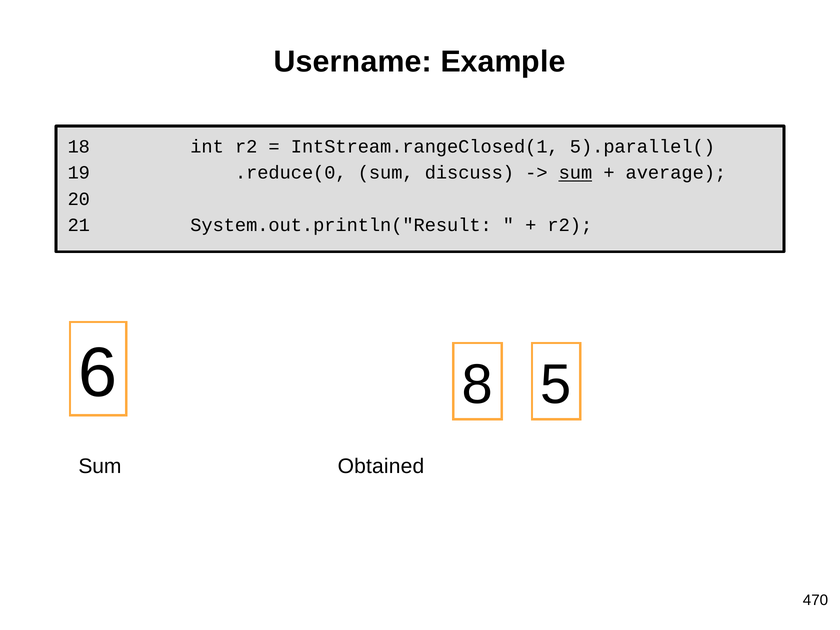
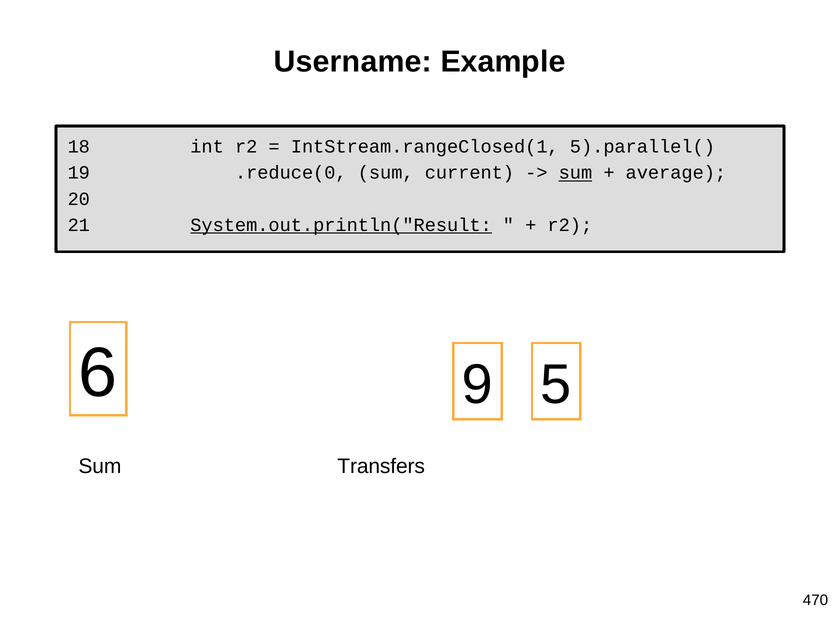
discuss: discuss -> current (469, 173)
System.out.println("Result underline: none -> present (341, 225)
8: 8 -> 9 (477, 385)
Obtained: Obtained -> Transfers (381, 466)
